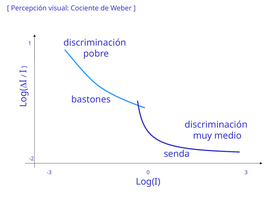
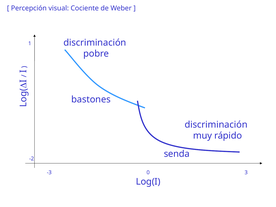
medio: medio -> rápido (228, 136)
